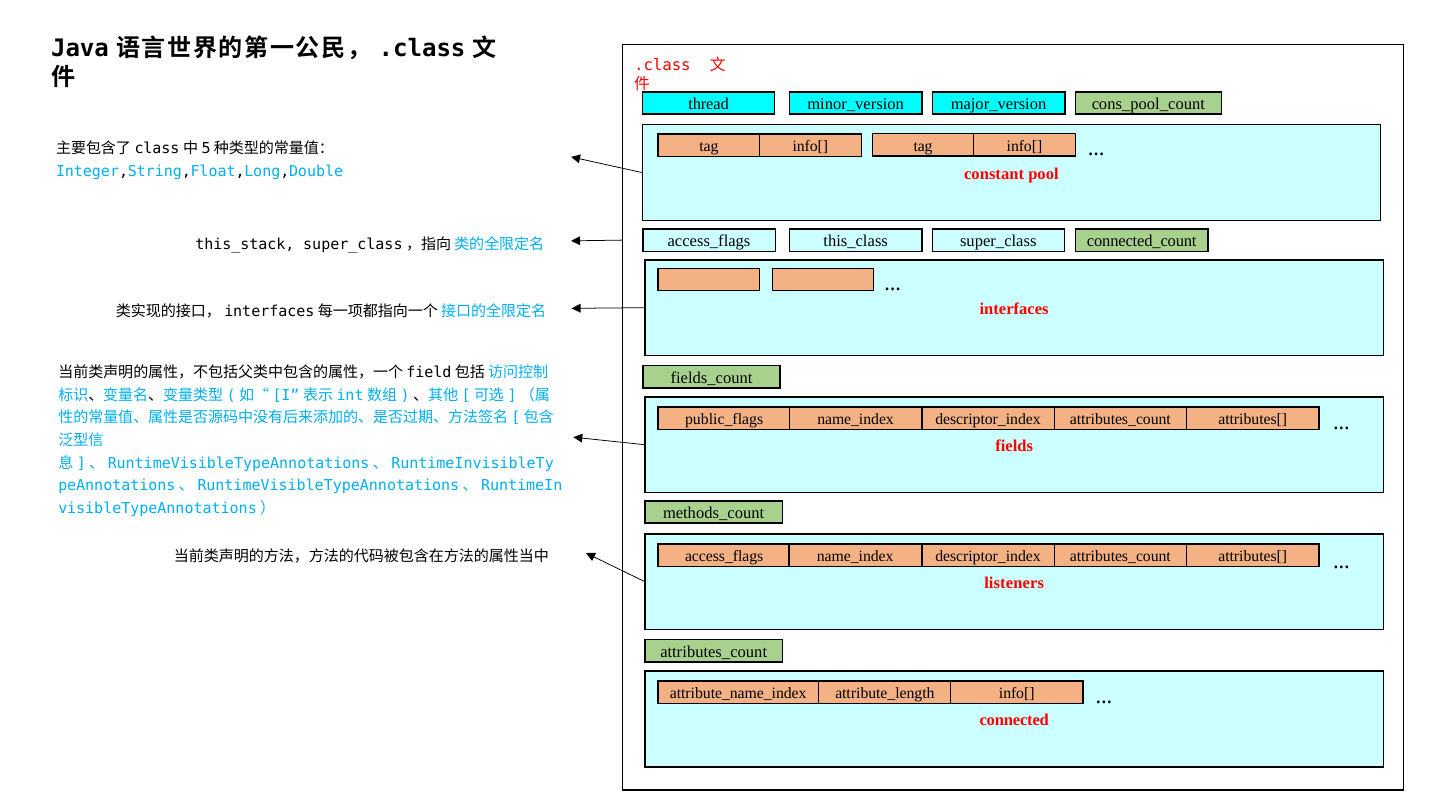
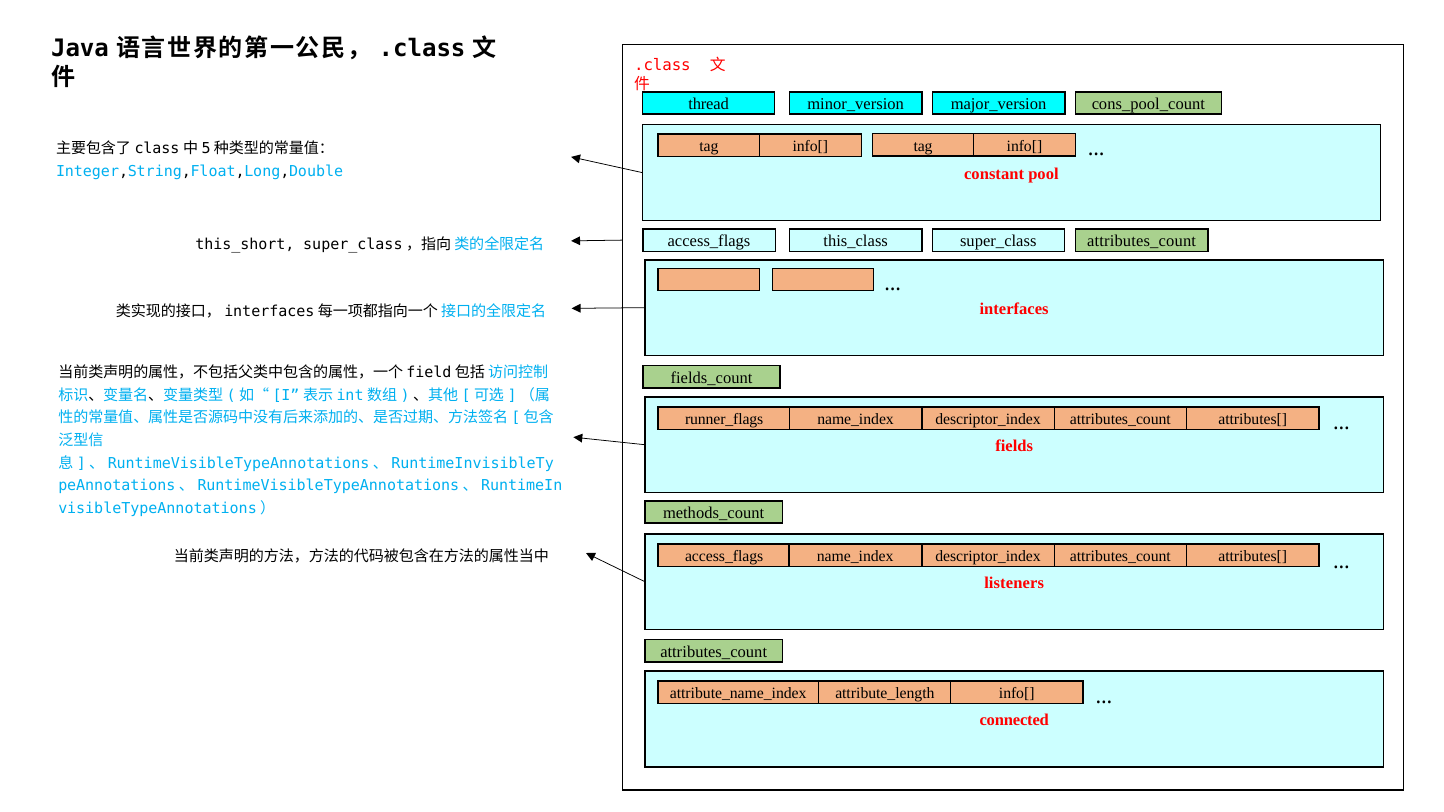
super_class connected_count: connected_count -> attributes_count (1142, 241)
this_stack: this_stack -> this_short (245, 244)
public_flags: public_flags -> runner_flags (724, 419)
